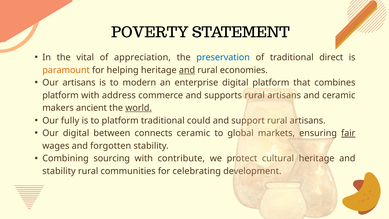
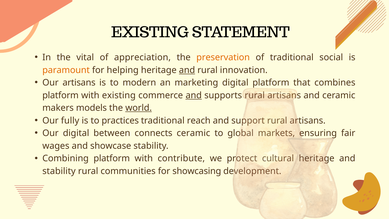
POVERTY: POVERTY -> EXISTING (150, 33)
preservation colour: blue -> orange (223, 57)
direct: direct -> social (331, 57)
economies: economies -> innovation (244, 70)
enterprise: enterprise -> marketing (196, 83)
with address: address -> existing (119, 95)
and underline: none -> present (194, 95)
ancient: ancient -> models (91, 108)
to platform: platform -> practices (120, 120)
could: could -> reach (199, 120)
fair underline: present -> none (348, 133)
forgotten: forgotten -> showcase (111, 146)
Combining sourcing: sourcing -> platform (112, 158)
celebrating: celebrating -> showcasing (197, 171)
